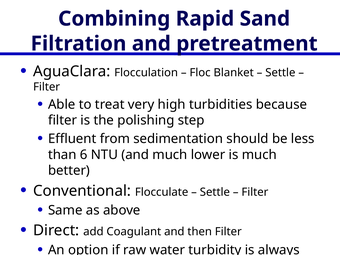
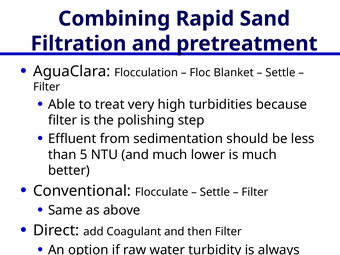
6: 6 -> 5 (84, 155)
